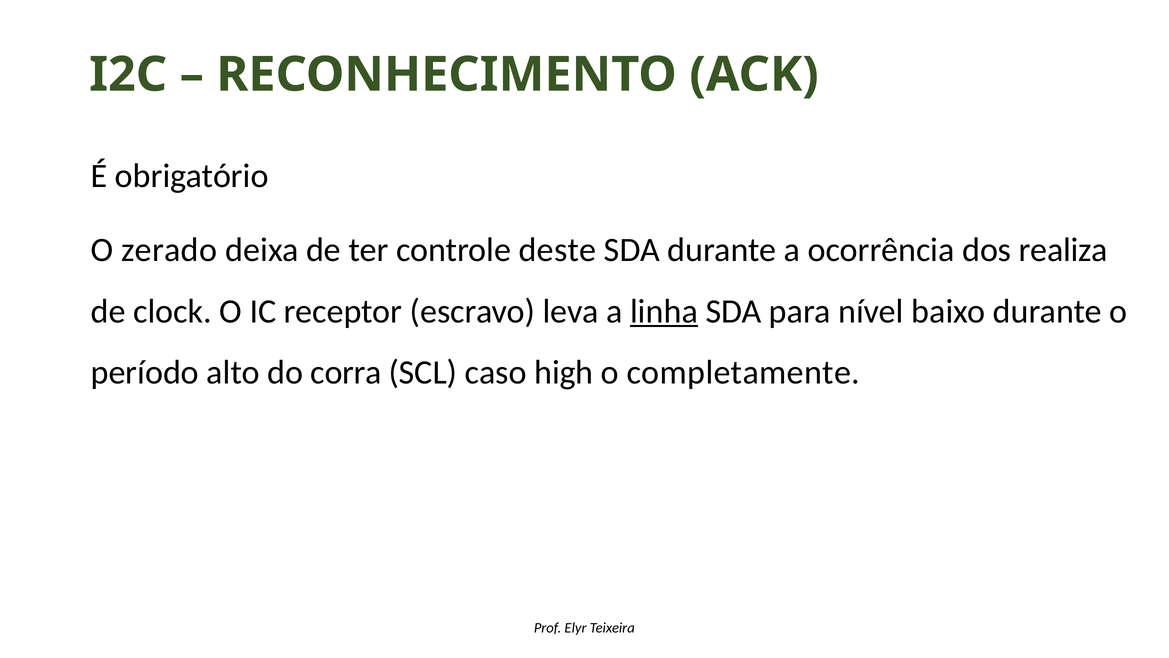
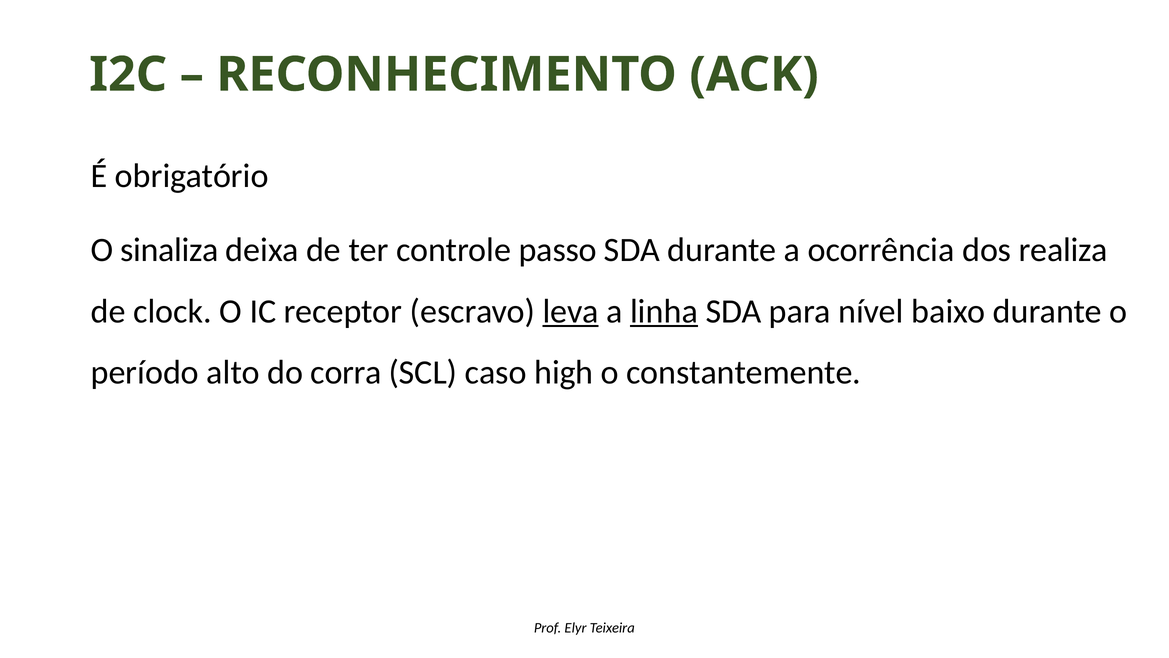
zerado: zerado -> sinaliza (169, 250)
deste: deste -> passo (558, 250)
leva underline: none -> present (571, 311)
completamente: completamente -> constantemente (744, 372)
